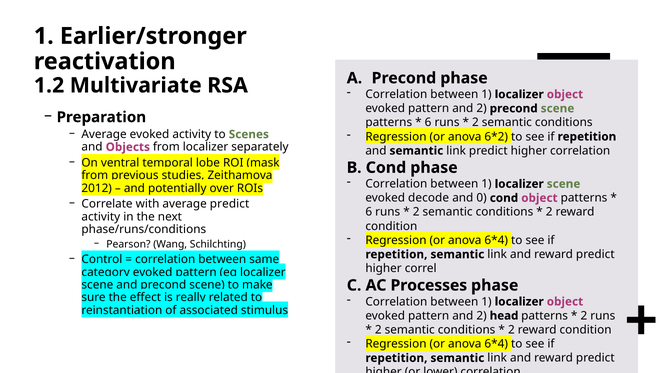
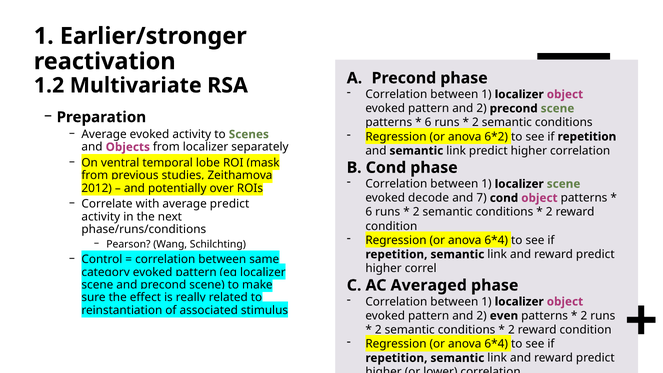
0: 0 -> 7 (482, 198)
Processes: Processes -> Averaged (429, 285)
head: head -> even (504, 316)
